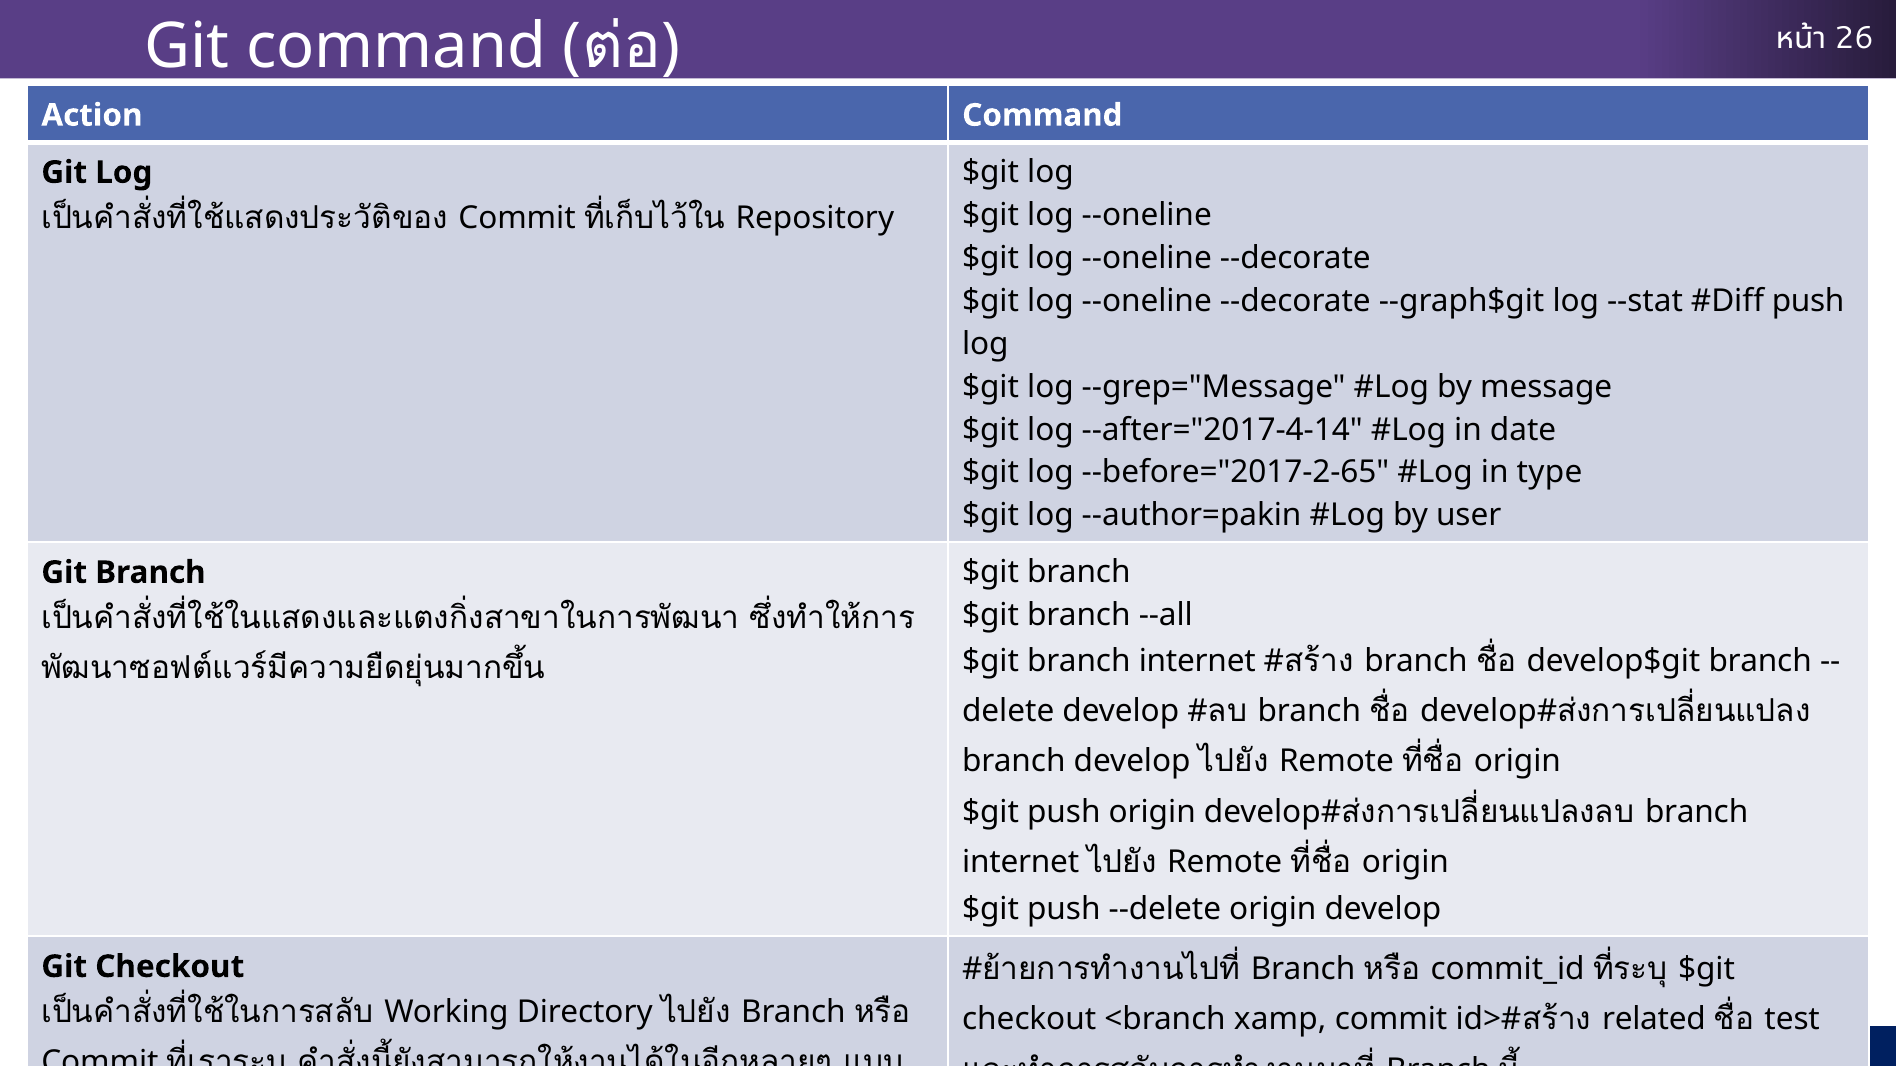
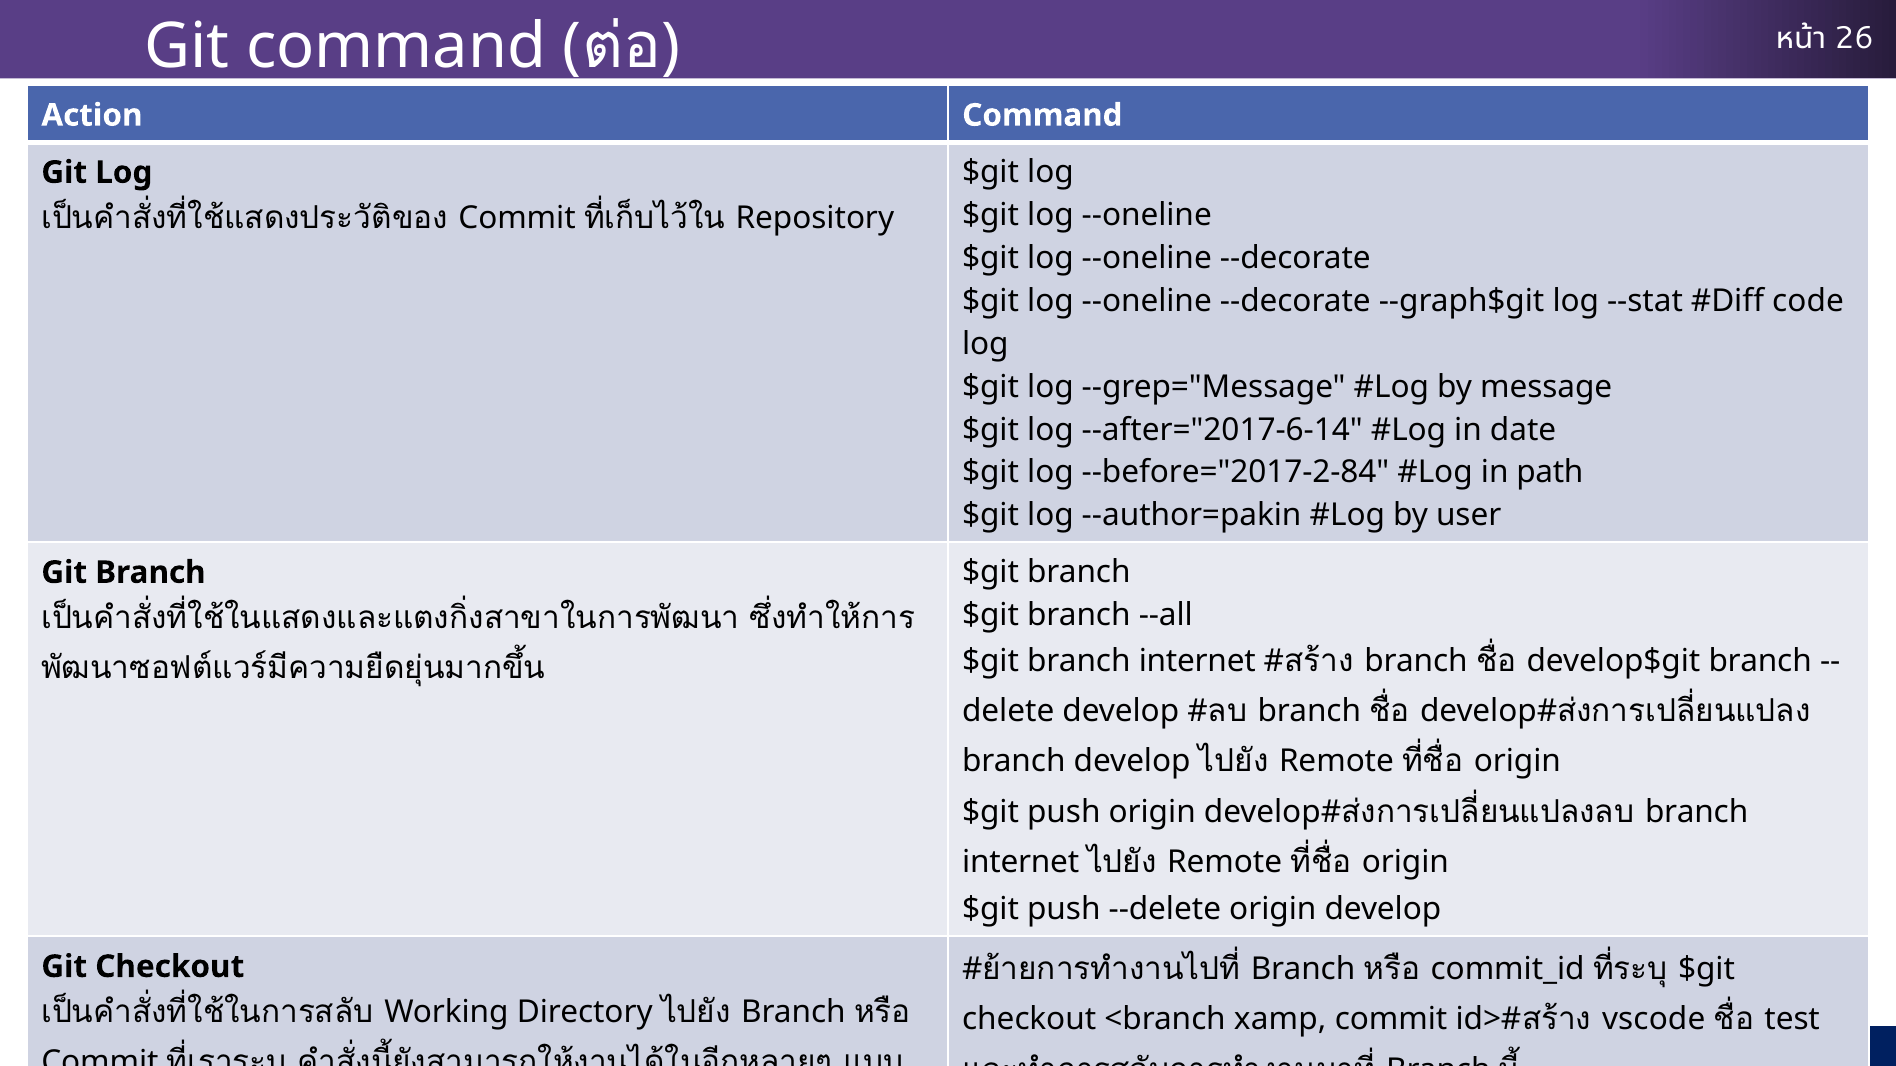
push: push -> code (1808, 301)
--after="2017-4-14: --after="2017-4-14 -> --after="2017-6-14 (1222, 430)
--before="2017-2-65: --before="2017-2-65 -> --before="2017-2-84 (1236, 473)
type: type -> path (1550, 473)
related: related -> vscode (1654, 1020)
